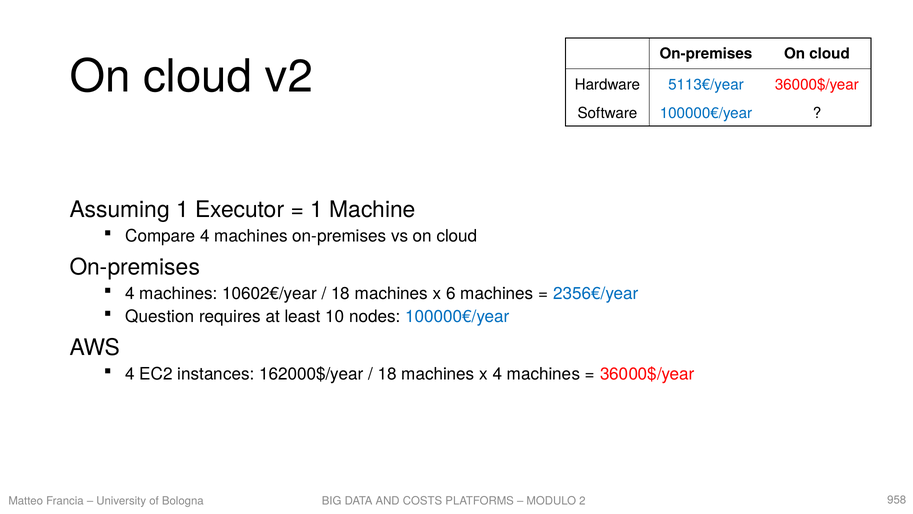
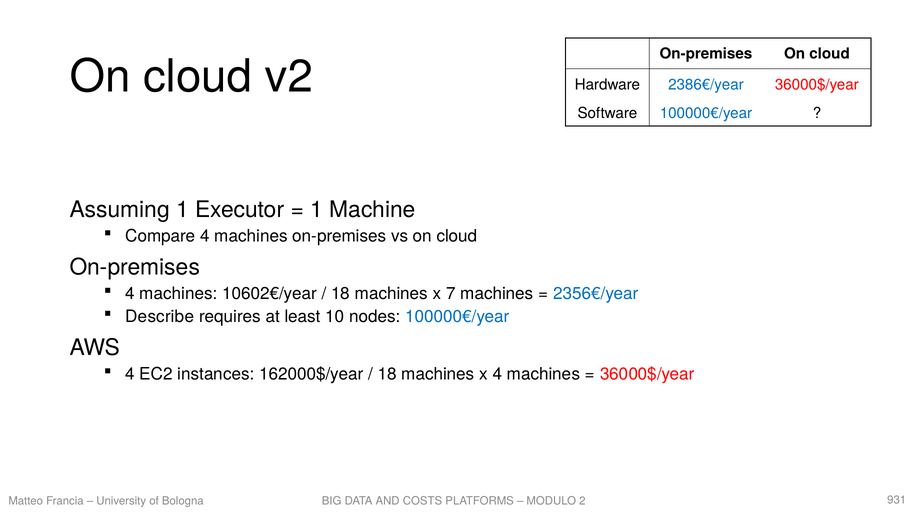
5113€/year: 5113€/year -> 2386€/year (706, 84)
6: 6 -> 7 (451, 293)
Question: Question -> Describe (160, 316)
958: 958 -> 931 (897, 499)
